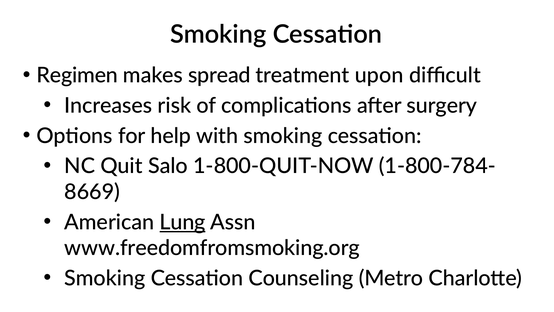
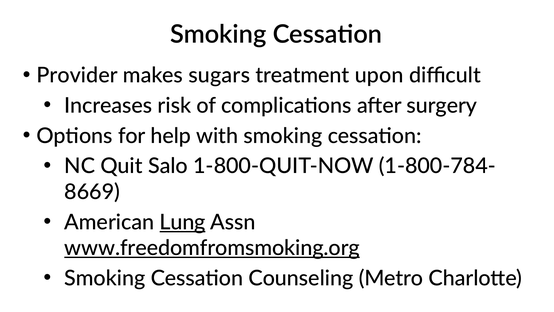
Regimen: Regimen -> Provider (77, 75)
spread: spread -> sugars (219, 75)
www.freedomfromsmoking.org underline: none -> present (212, 248)
